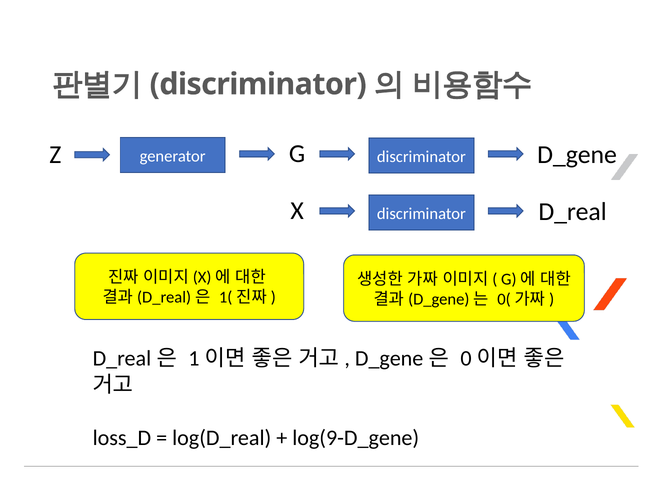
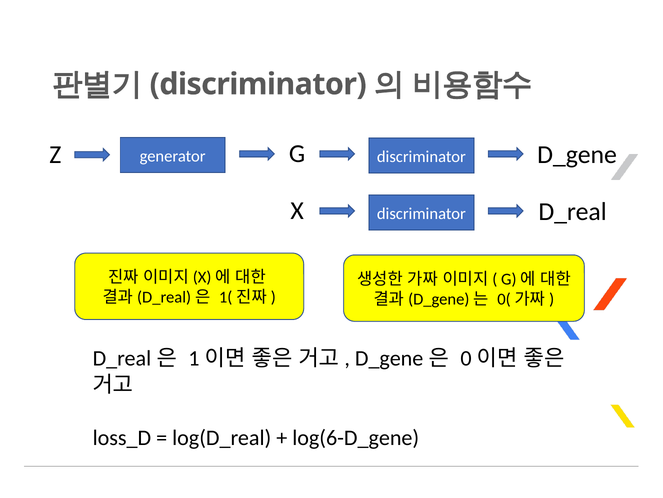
log(9-D_gene: log(9-D_gene -> log(6-D_gene (356, 437)
